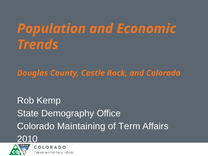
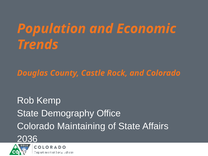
of Term: Term -> State (129, 126)
2010: 2010 -> 2036 (27, 139)
